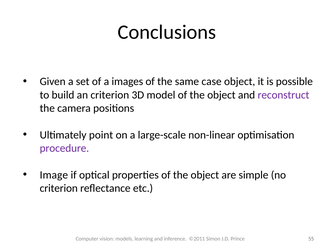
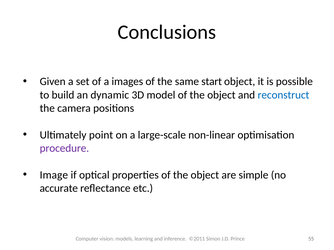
case: case -> start (212, 82)
an criterion: criterion -> dynamic (110, 95)
reconstruct colour: purple -> blue (283, 95)
criterion: criterion -> accurate (59, 189)
